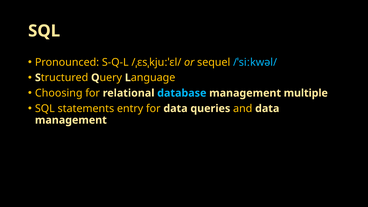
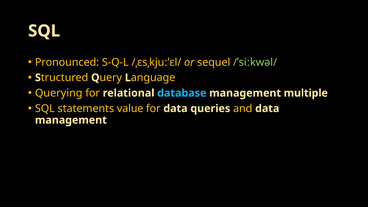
/ˈsiːkwəl/ colour: light blue -> light green (255, 62)
Choosing: Choosing -> Querying (59, 93)
entry: entry -> value (130, 109)
